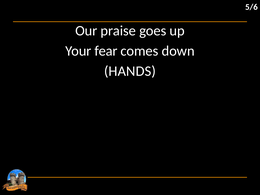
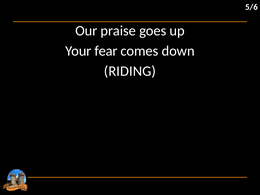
HANDS: HANDS -> RIDING (130, 71)
